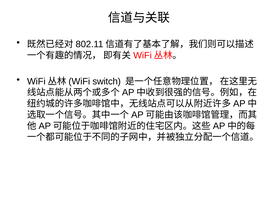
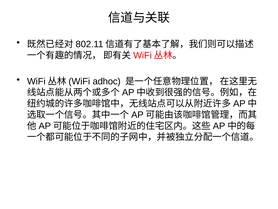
switch: switch -> adhoc (107, 81)
